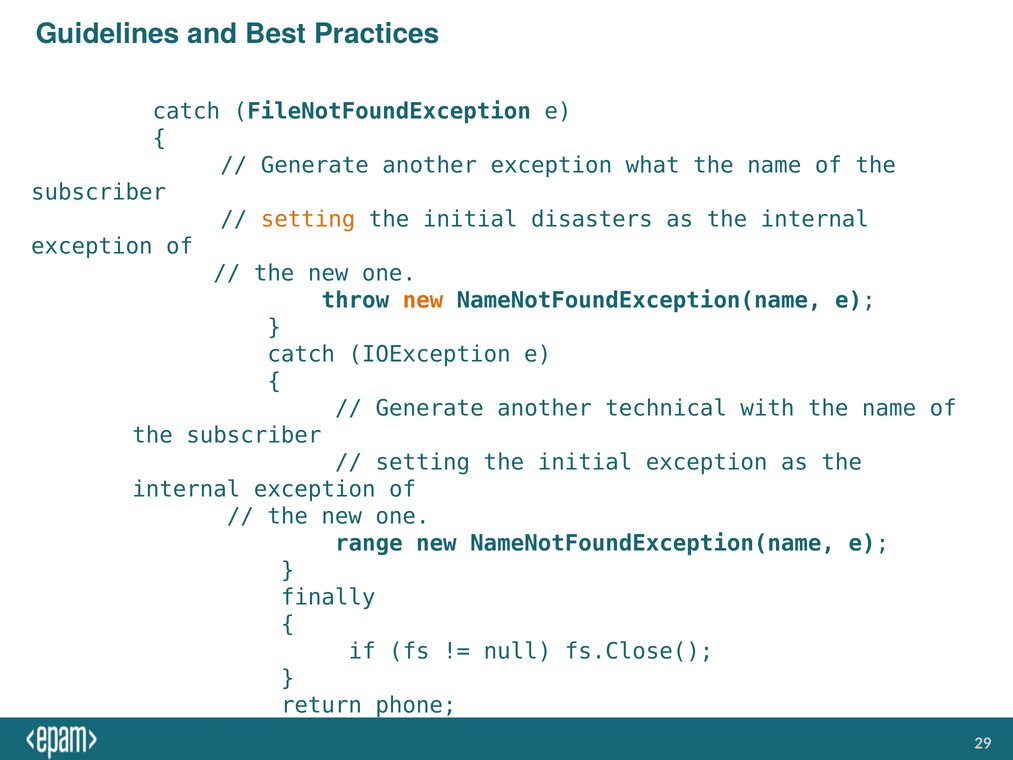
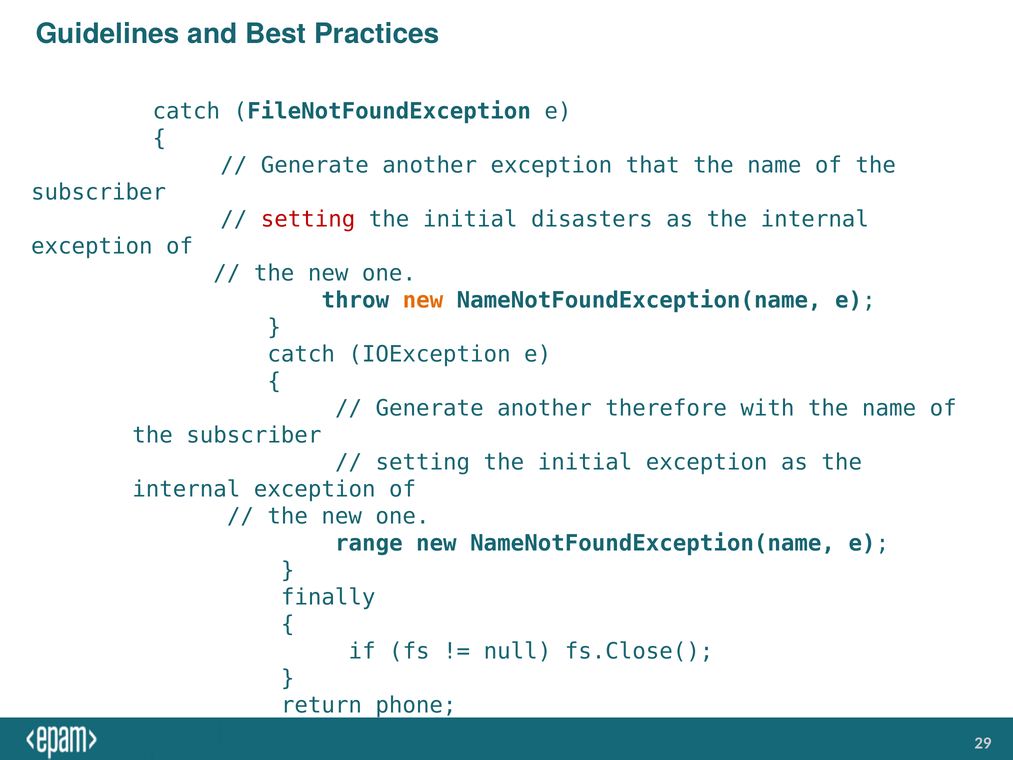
what: what -> that (653, 165)
setting colour: orange -> red (308, 219)
technical: technical -> therefore (666, 408)
